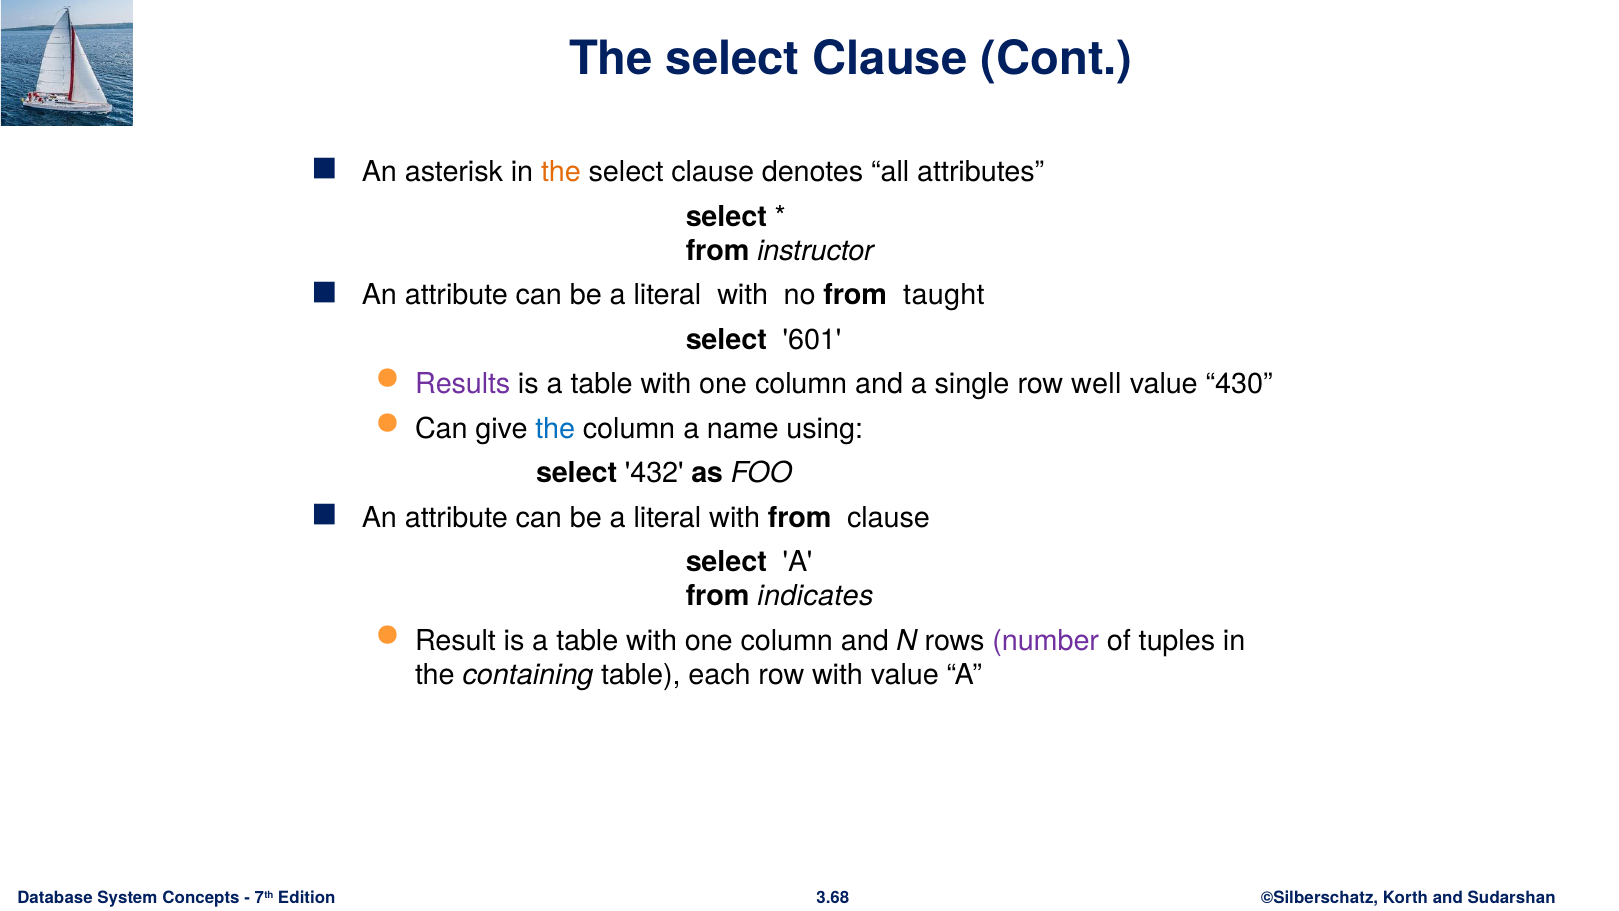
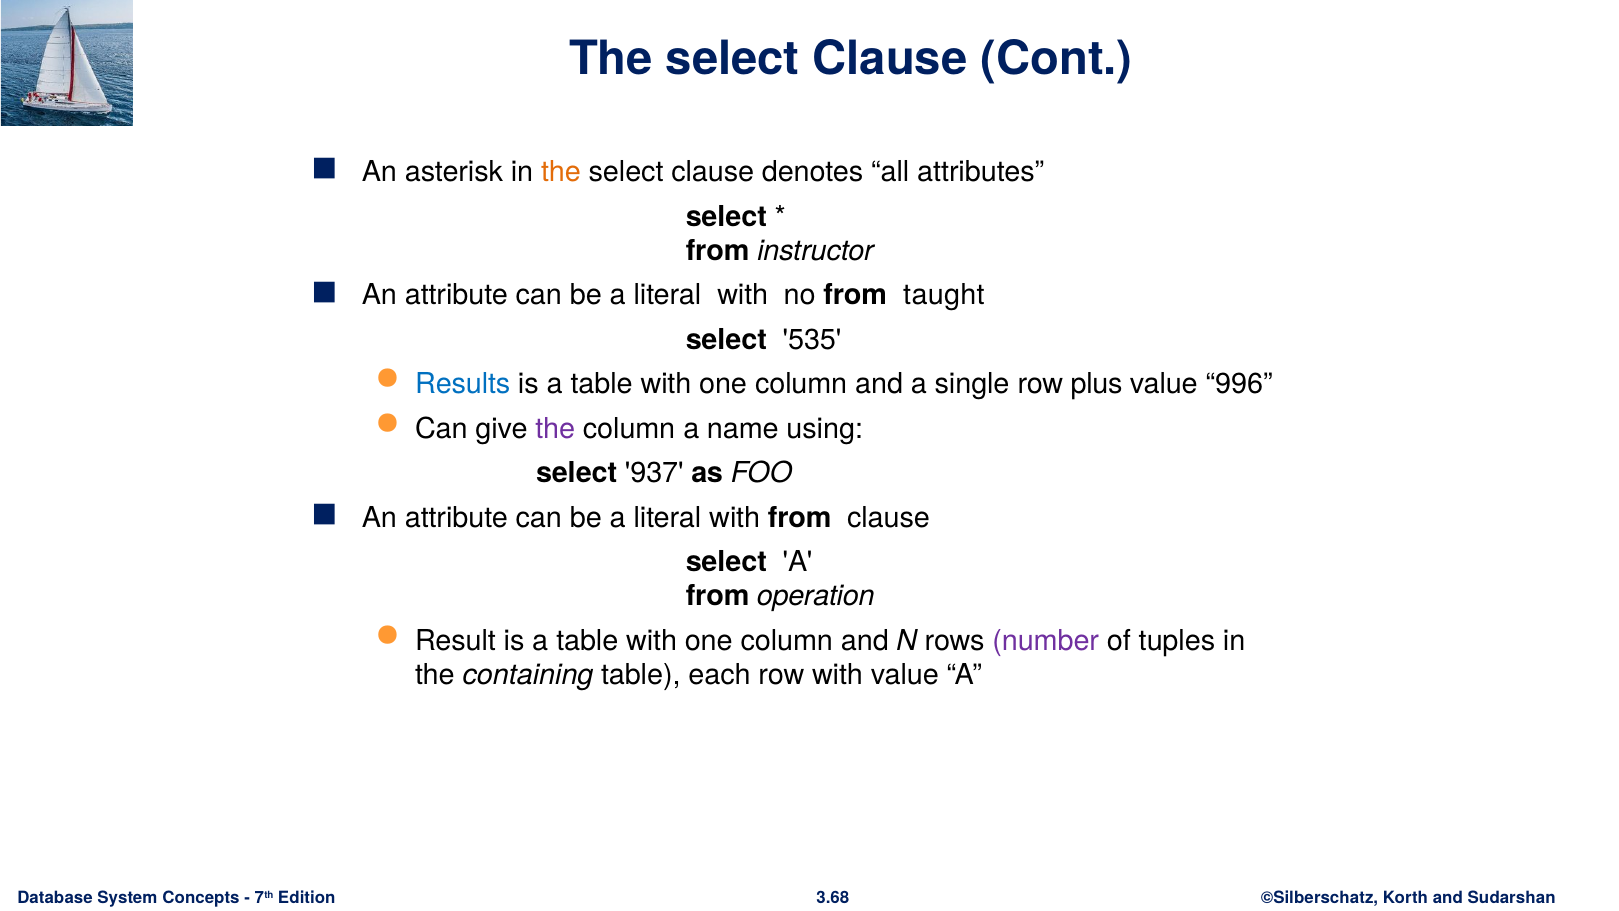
601: 601 -> 535 (812, 340)
Results colour: purple -> blue (463, 384)
well: well -> plus (1097, 384)
430: 430 -> 996 (1239, 384)
the colour: blue -> purple (555, 429)
432: 432 -> 937 (654, 473)
indicates: indicates -> operation (816, 596)
